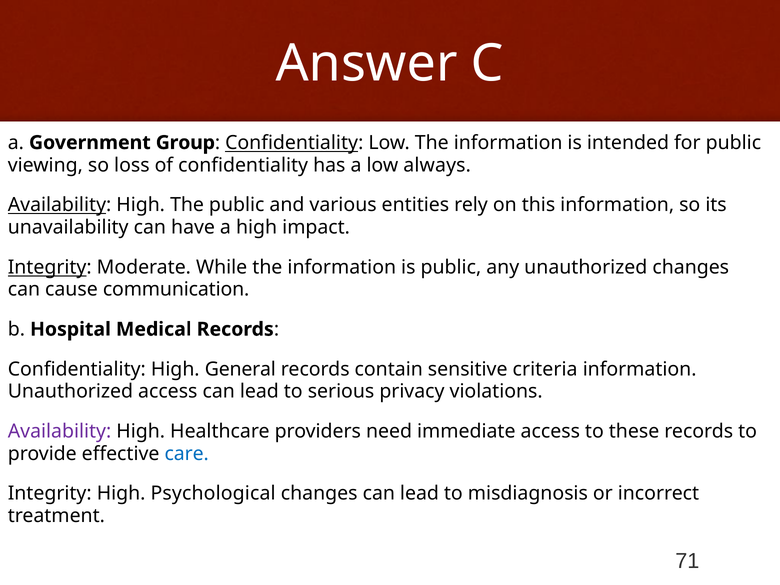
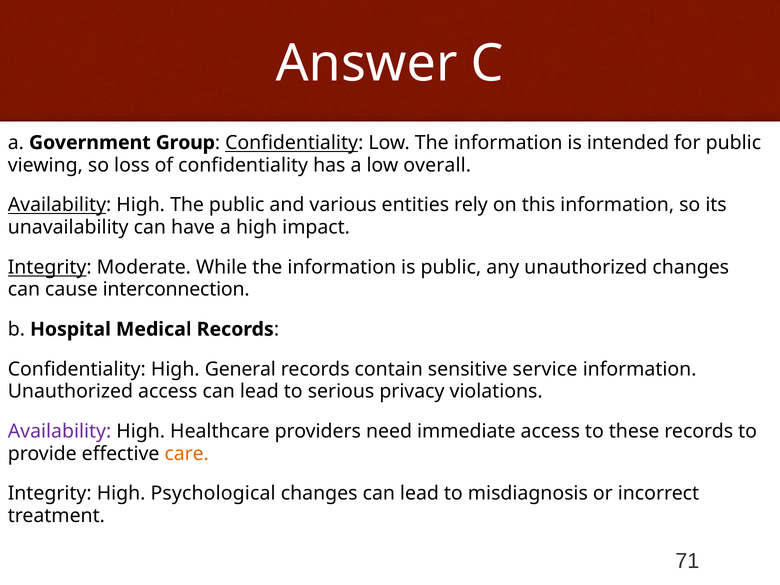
always: always -> overall (437, 165)
communication: communication -> interconnection (176, 290)
criteria: criteria -> service (545, 369)
care colour: blue -> orange (187, 454)
